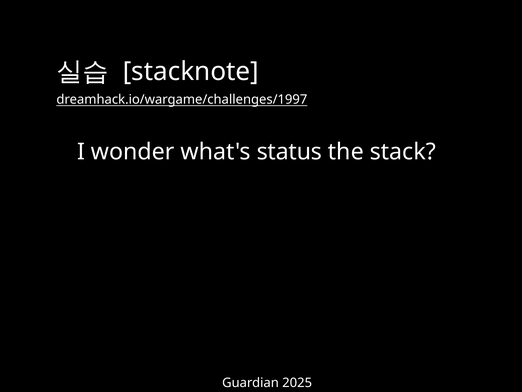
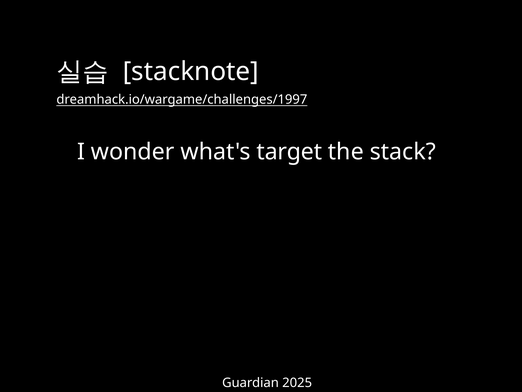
status: status -> target (289, 152)
